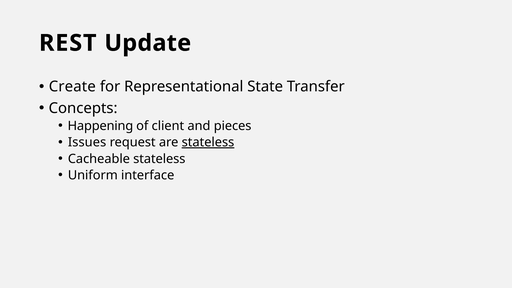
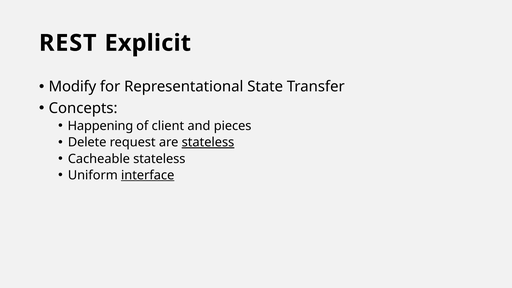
Update: Update -> Explicit (148, 43)
Create: Create -> Modify (72, 87)
Issues: Issues -> Delete (87, 142)
interface underline: none -> present (148, 175)
